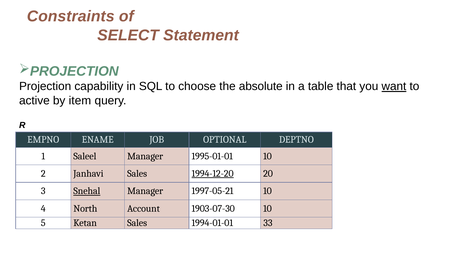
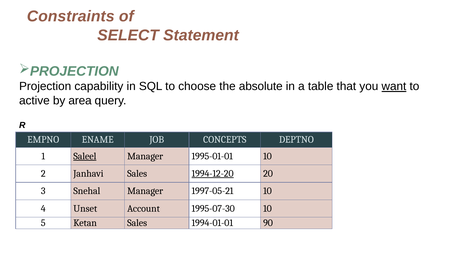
item: item -> area (80, 100)
OPTIONAL: OPTIONAL -> CONCEPTS (225, 140)
Saleel underline: none -> present (85, 156)
Snehal underline: present -> none (87, 191)
North: North -> Unset (85, 208)
1903-07-30: 1903-07-30 -> 1995-07-30 (213, 208)
33: 33 -> 90 (268, 223)
